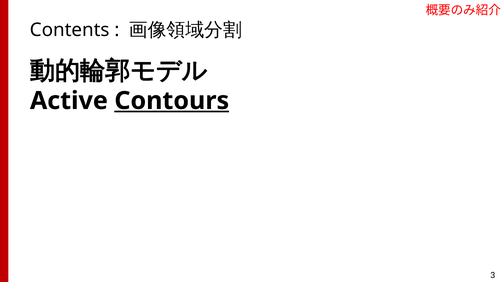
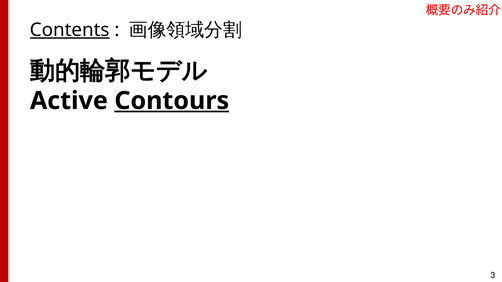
Contents underline: none -> present (70, 30)
